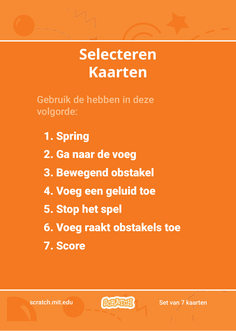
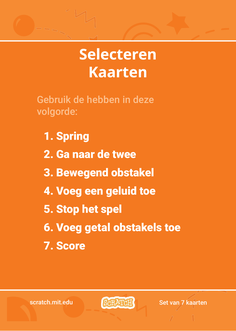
voeg: voeg -> twee (124, 154)
raakt: raakt -> getal (98, 227)
